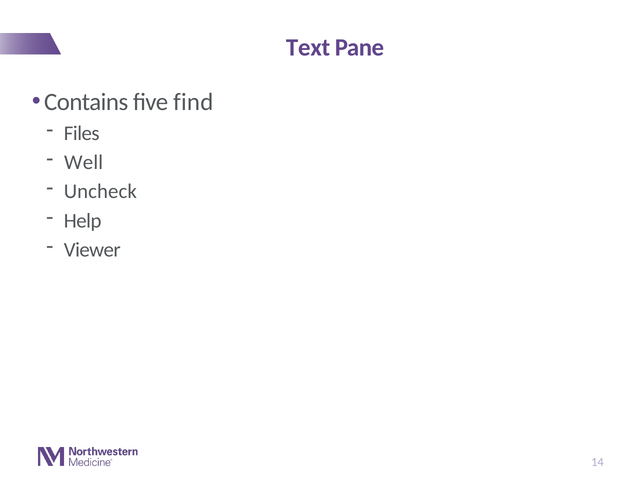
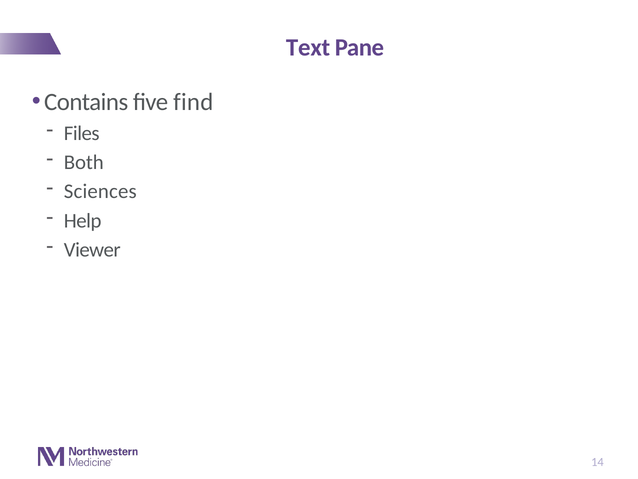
Well: Well -> Both (84, 162)
Uncheck: Uncheck -> Sciences (100, 191)
